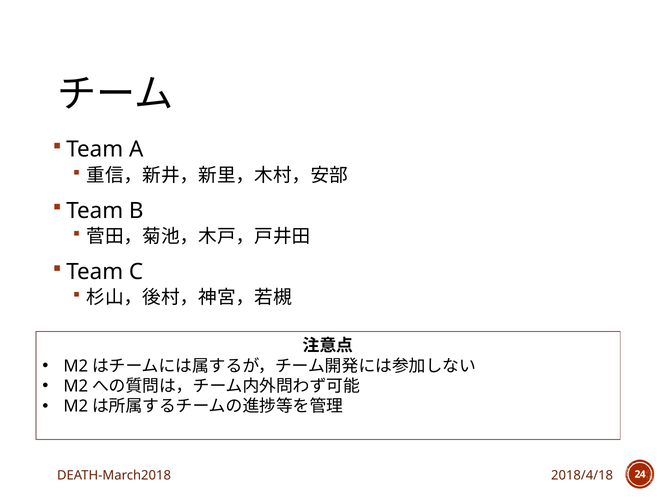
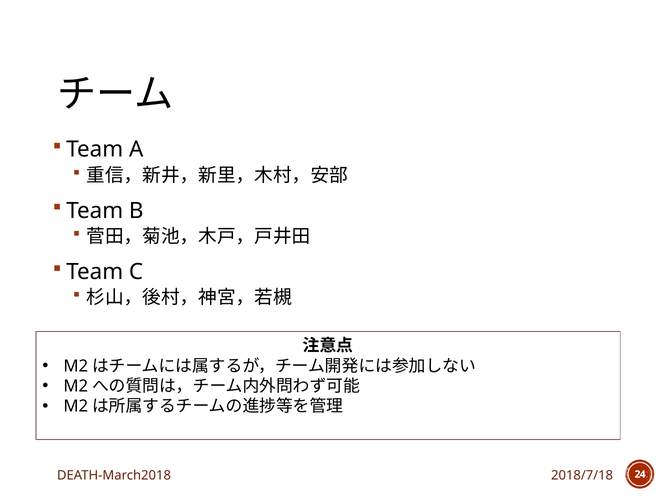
2018/4/18: 2018/4/18 -> 2018/7/18 (582, 475)
